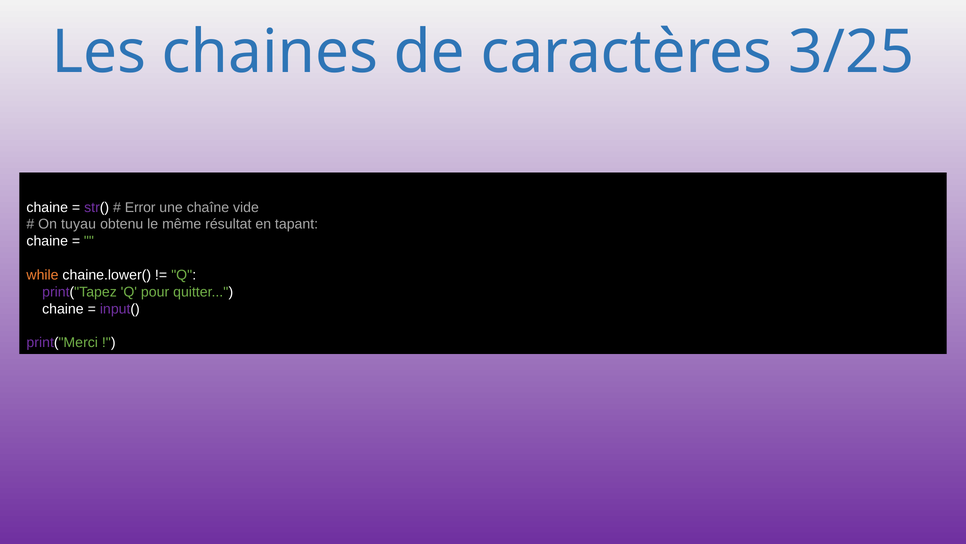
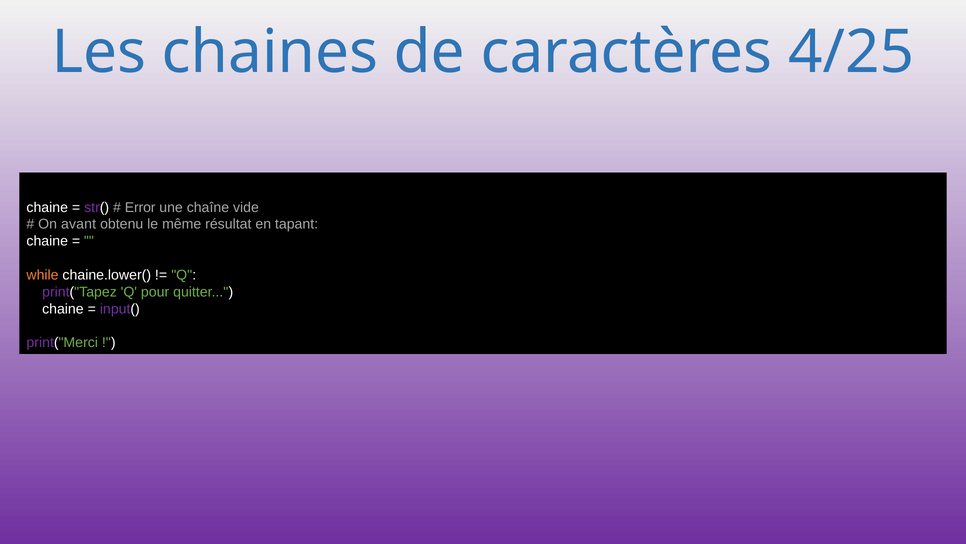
3/25: 3/25 -> 4/25 (851, 52)
tuyau: tuyau -> avant (79, 224)
